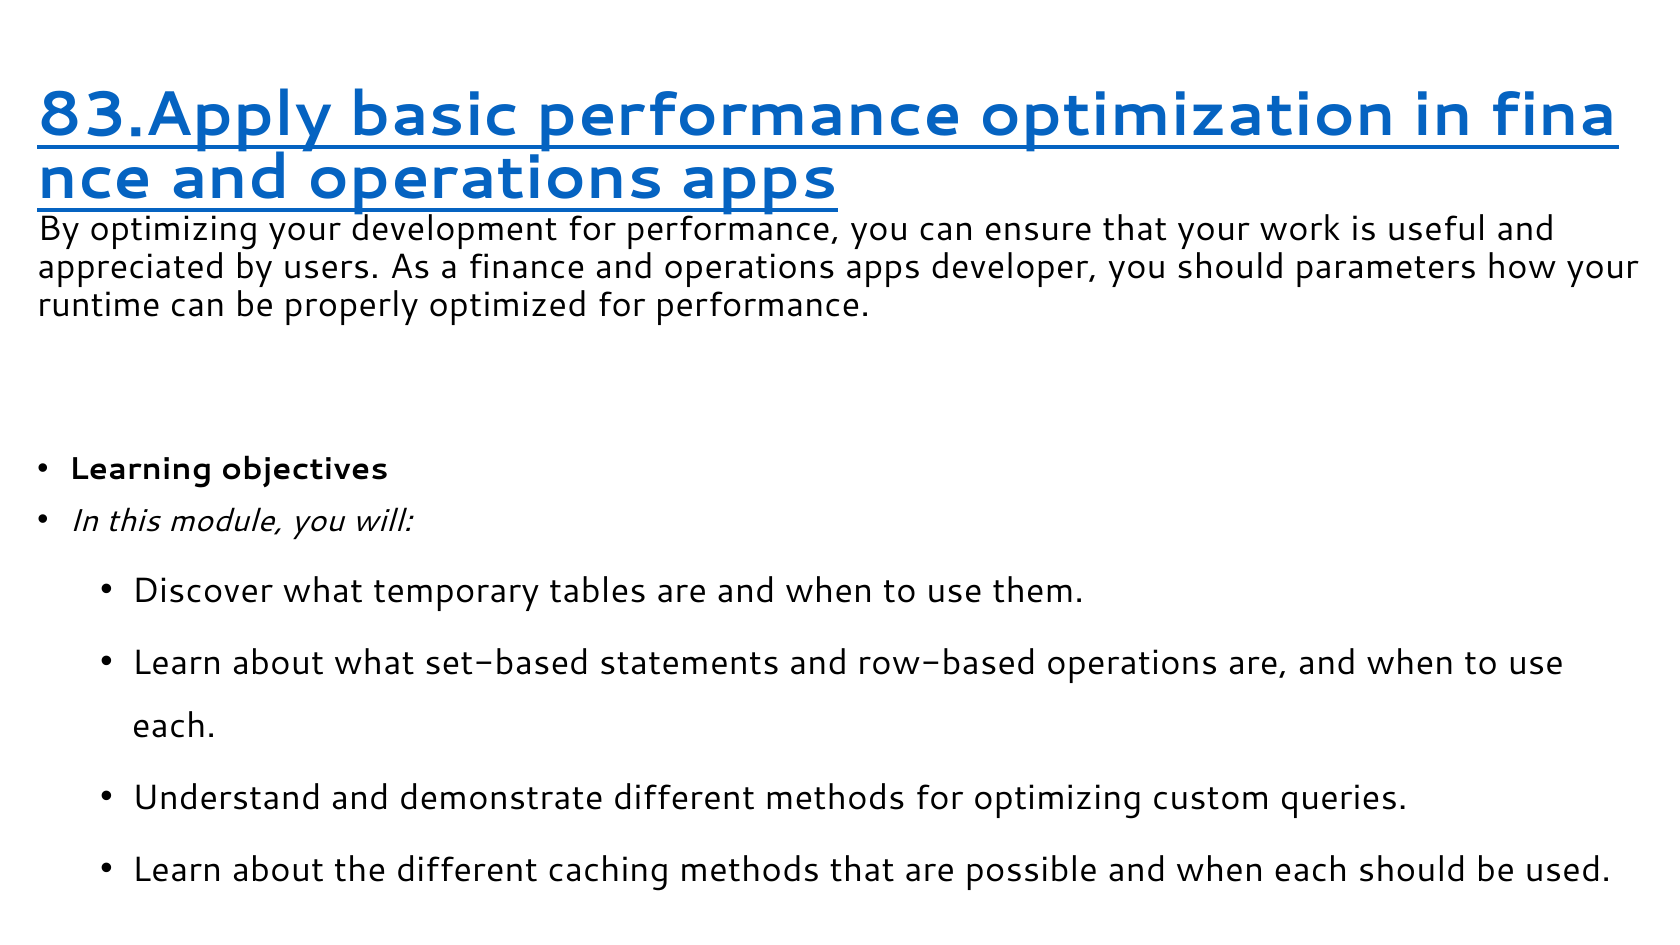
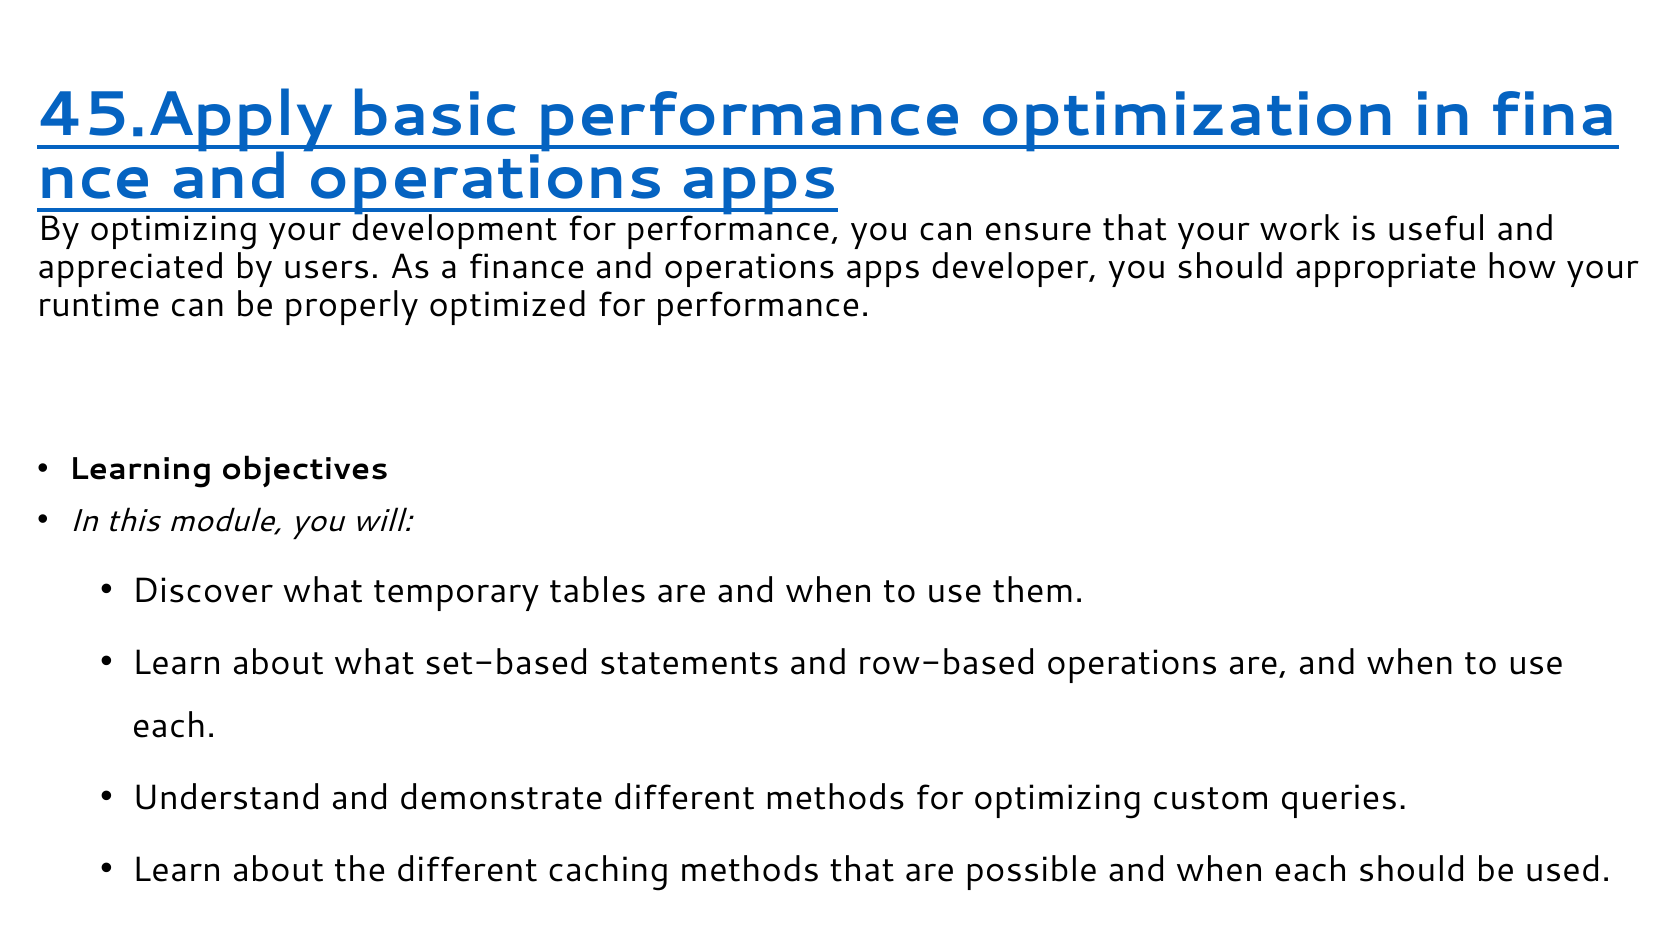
83.Apply: 83.Apply -> 45.Apply (185, 115)
parameters: parameters -> appropriate (1386, 267)
